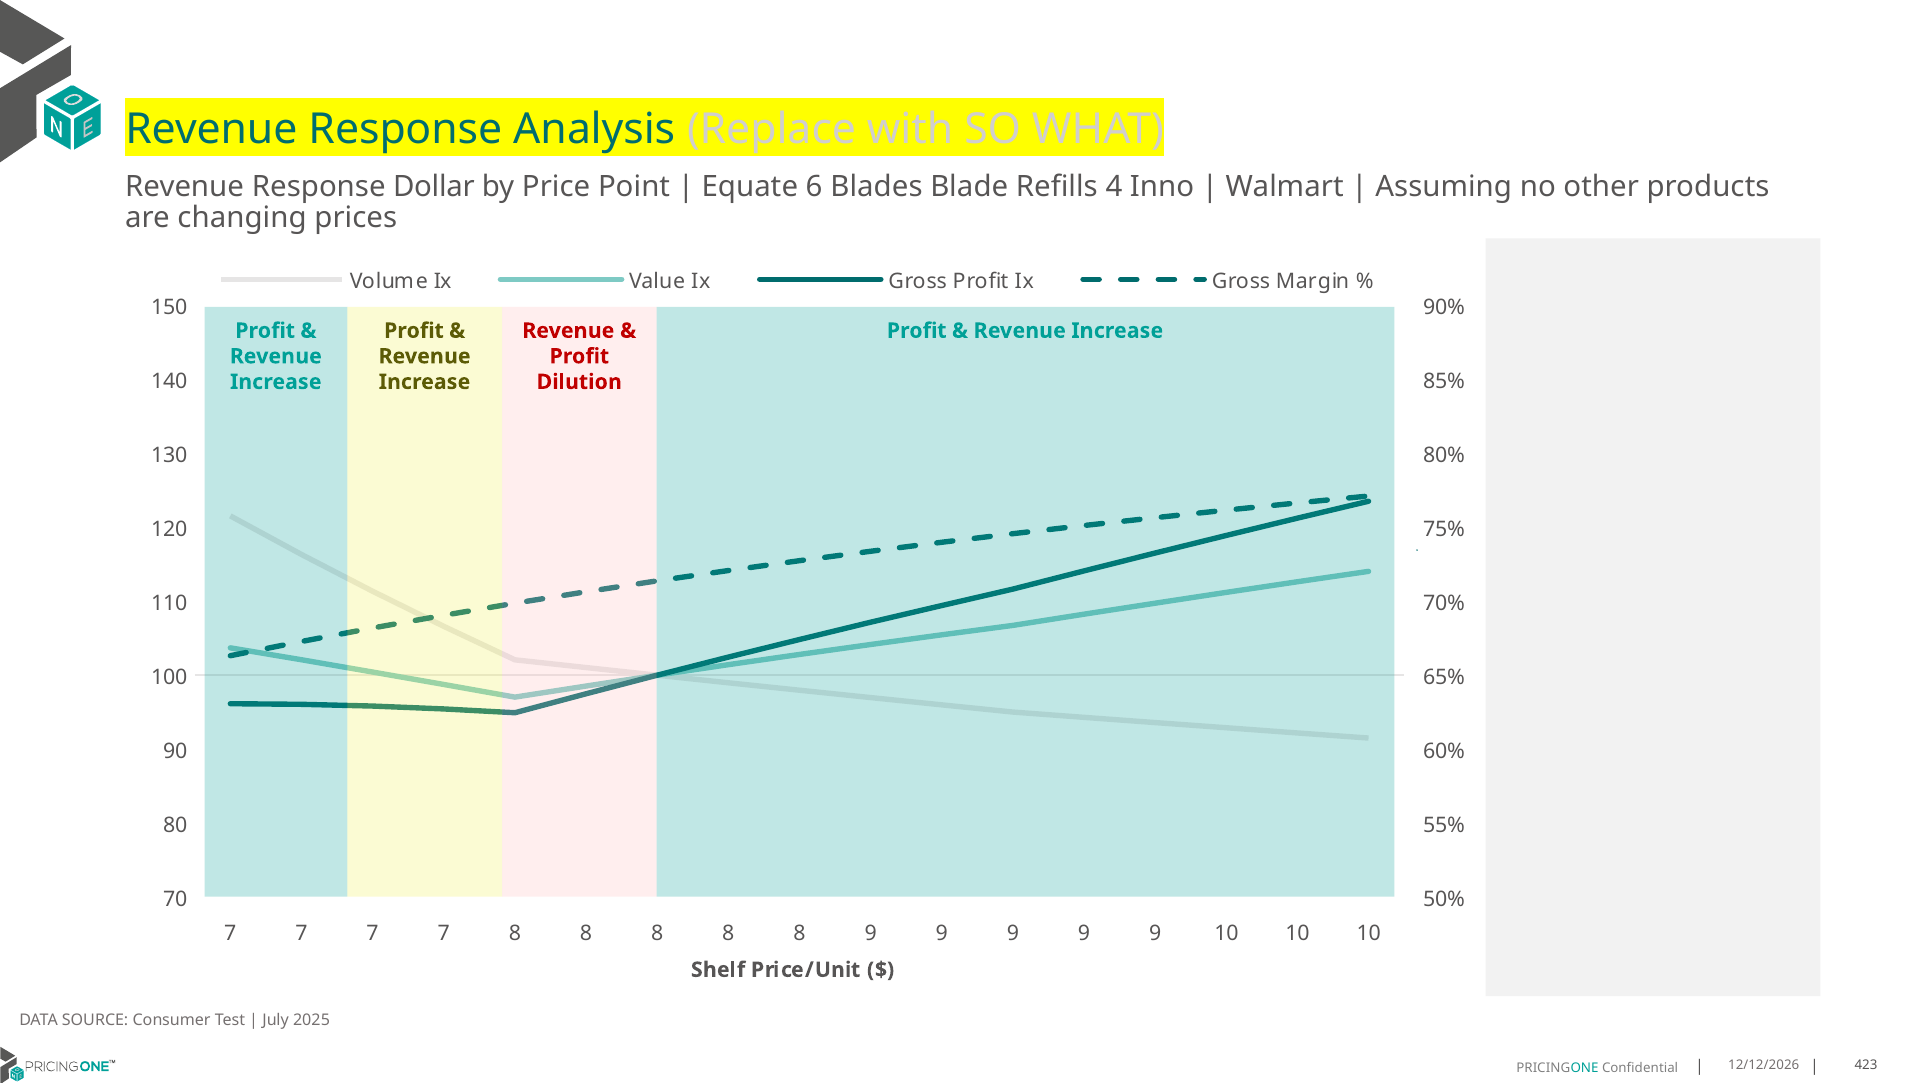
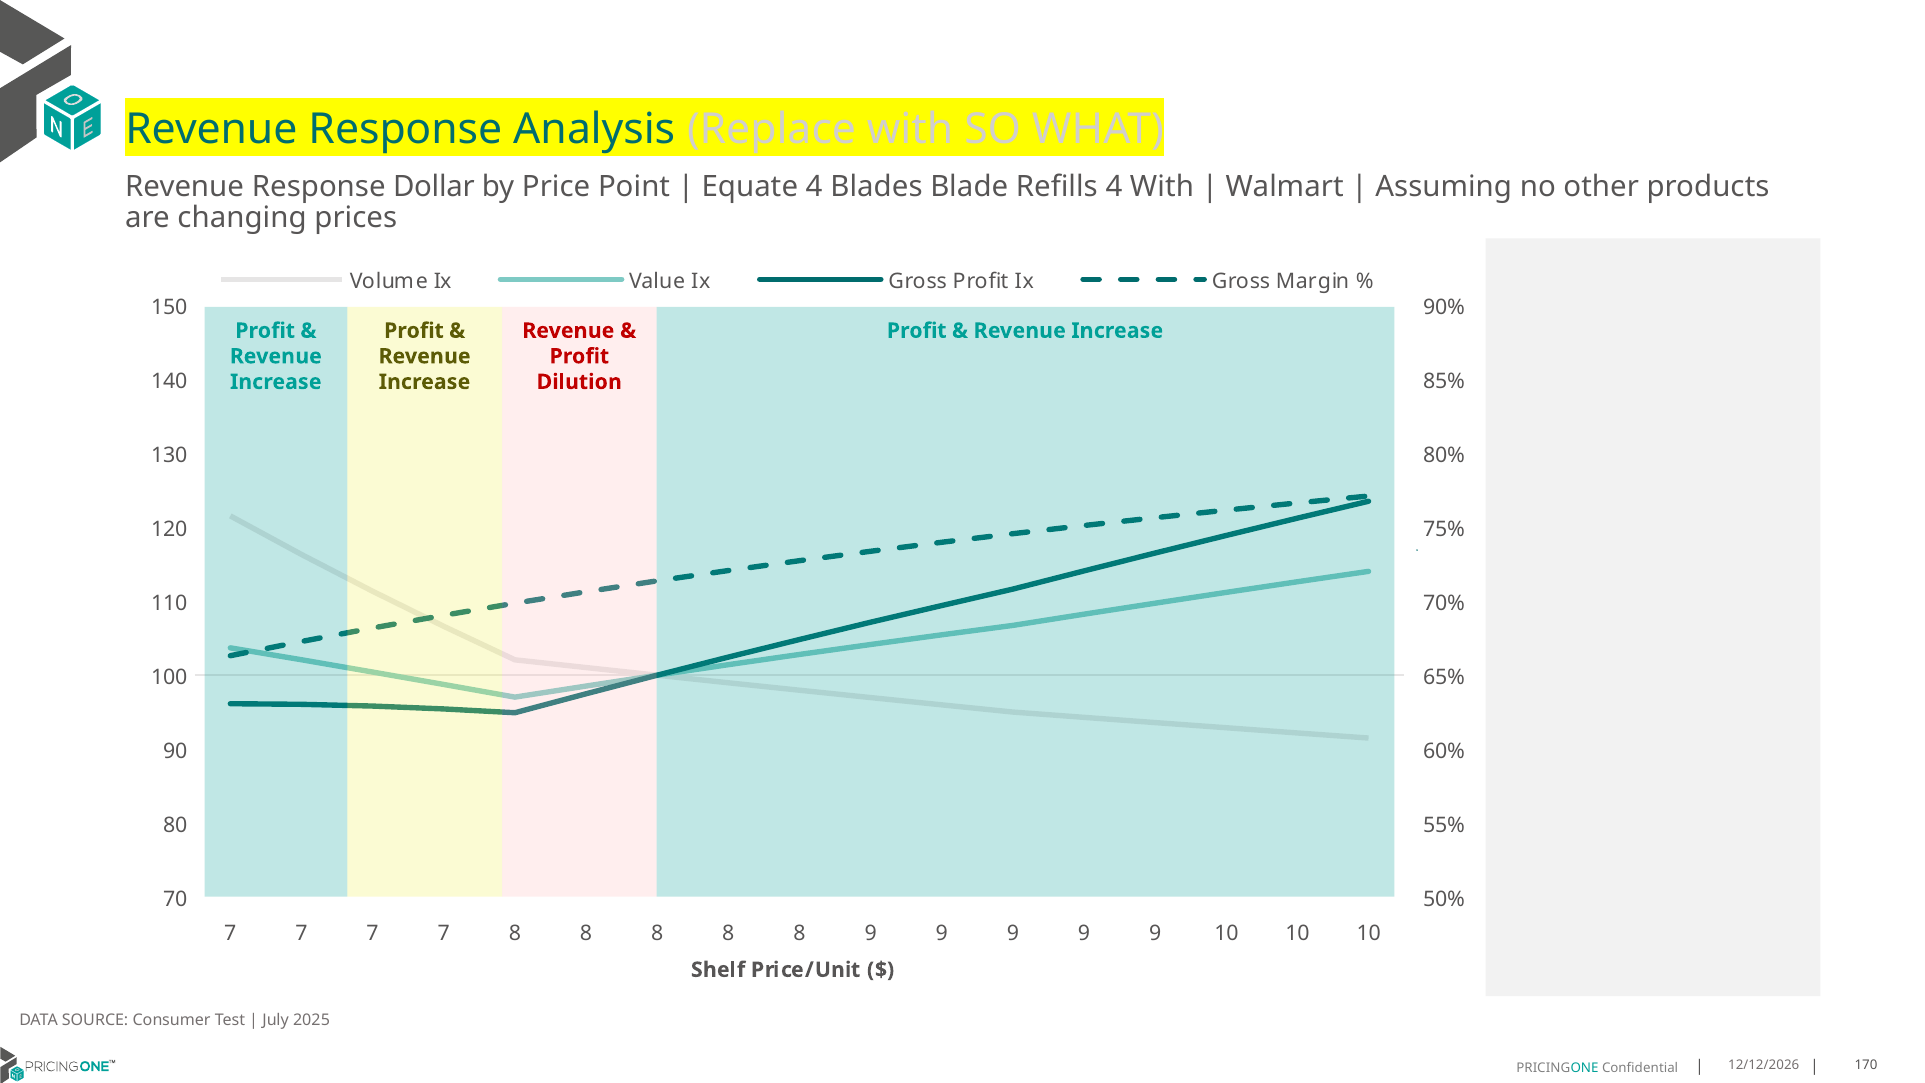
Equate 6: 6 -> 4 (814, 186)
4 Inno: Inno -> With (1162, 186)
423: 423 -> 170 (1866, 1065)
